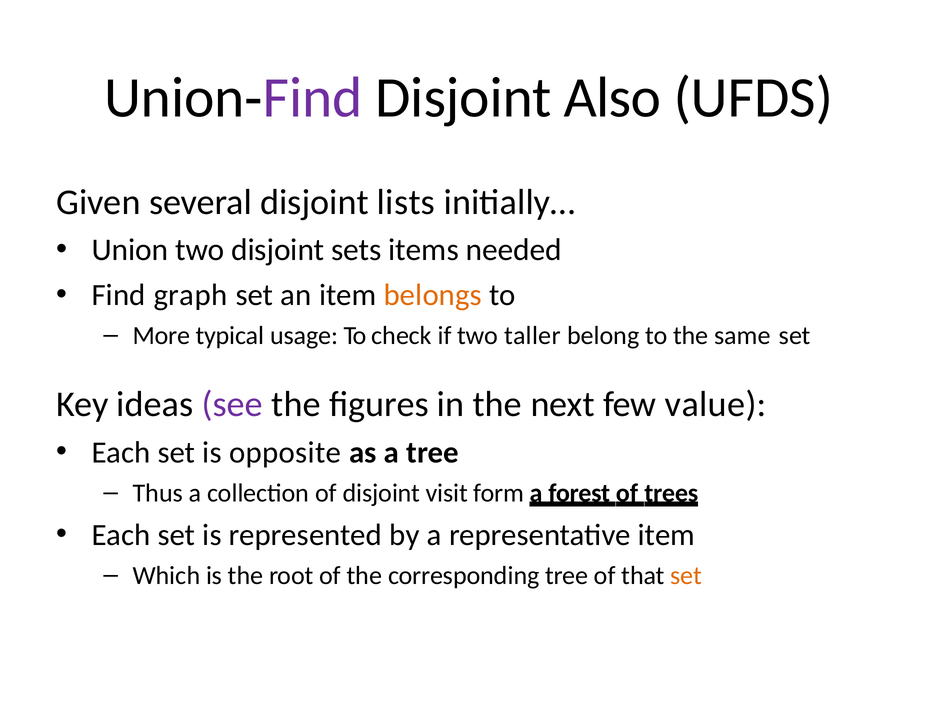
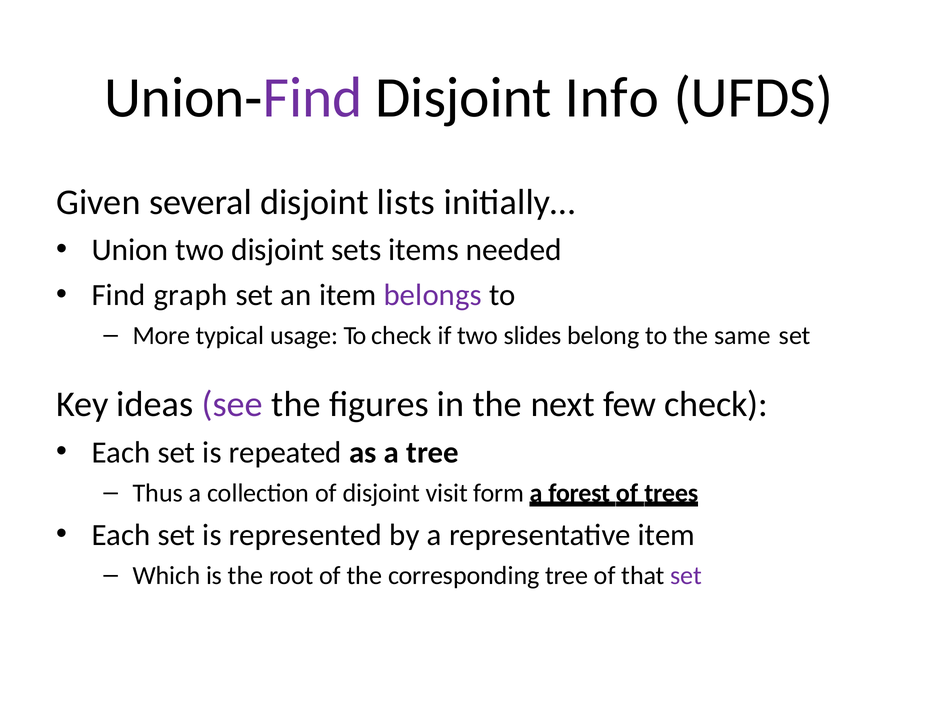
Also: Also -> Info (612, 98)
belongs colour: orange -> purple (433, 295)
taller: taller -> slides (533, 336)
few value: value -> check (716, 404)
opposite: opposite -> repeated (285, 453)
set colour: orange -> purple (686, 576)
